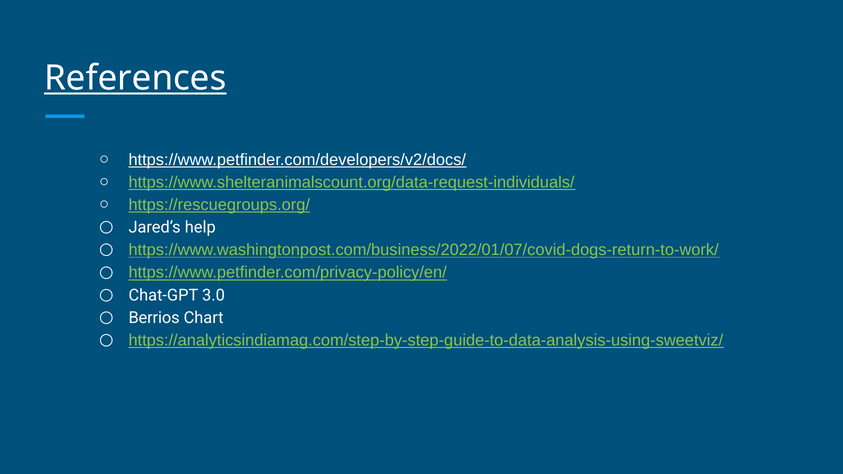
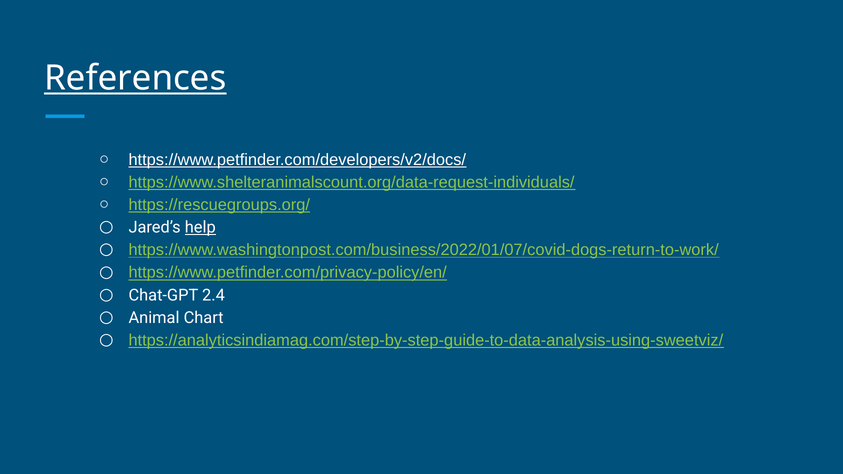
help underline: none -> present (200, 227)
3.0: 3.0 -> 2.4 (213, 295)
Berrios: Berrios -> Animal (154, 318)
